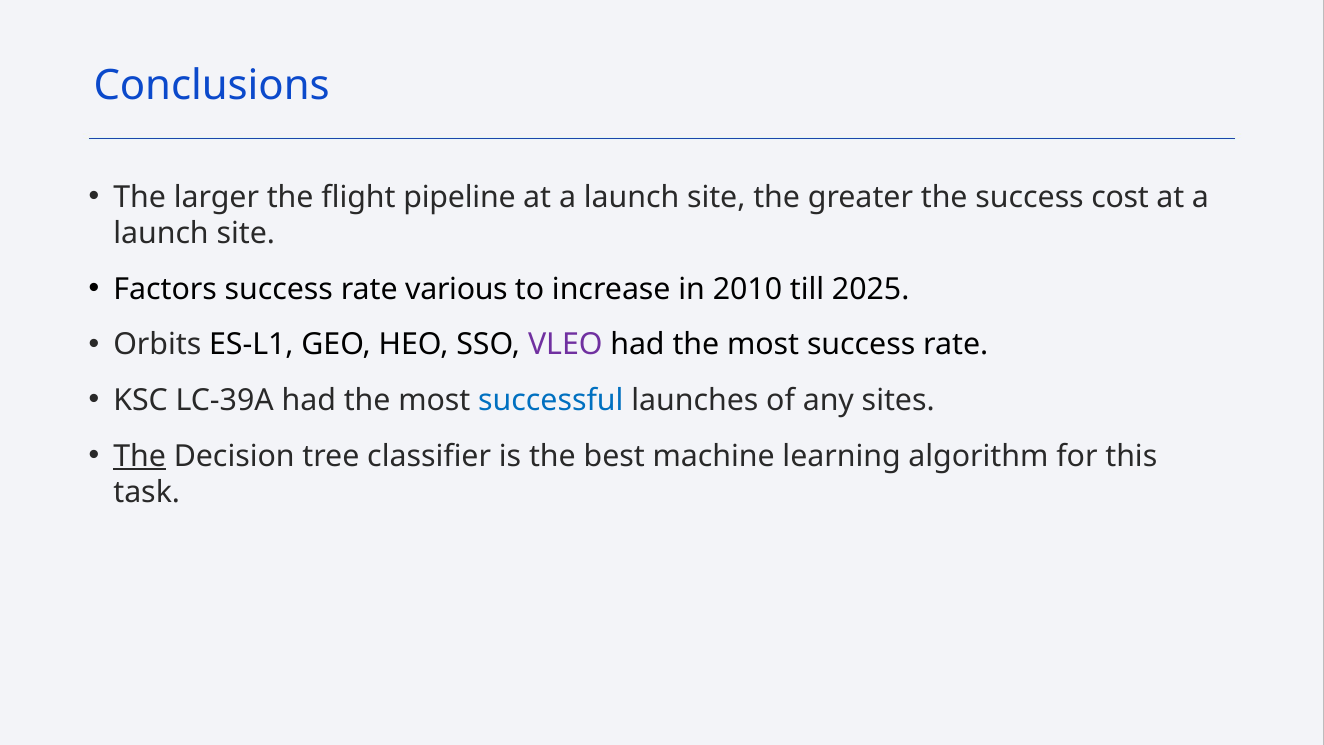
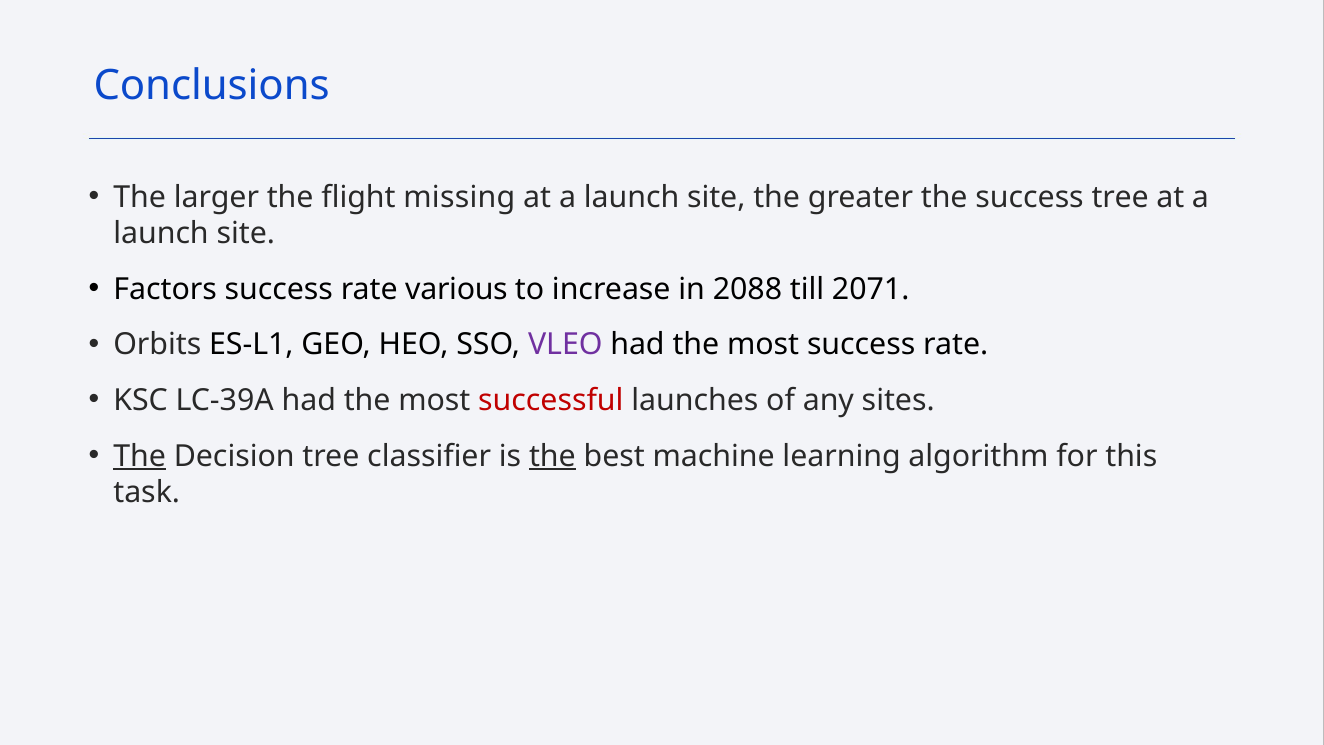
pipeline: pipeline -> missing (459, 197)
success cost: cost -> tree (1120, 197)
2010: 2010 -> 2088 (747, 289)
2025: 2025 -> 2071 (871, 289)
successful colour: blue -> red (551, 400)
the underline: none -> present (552, 456)
